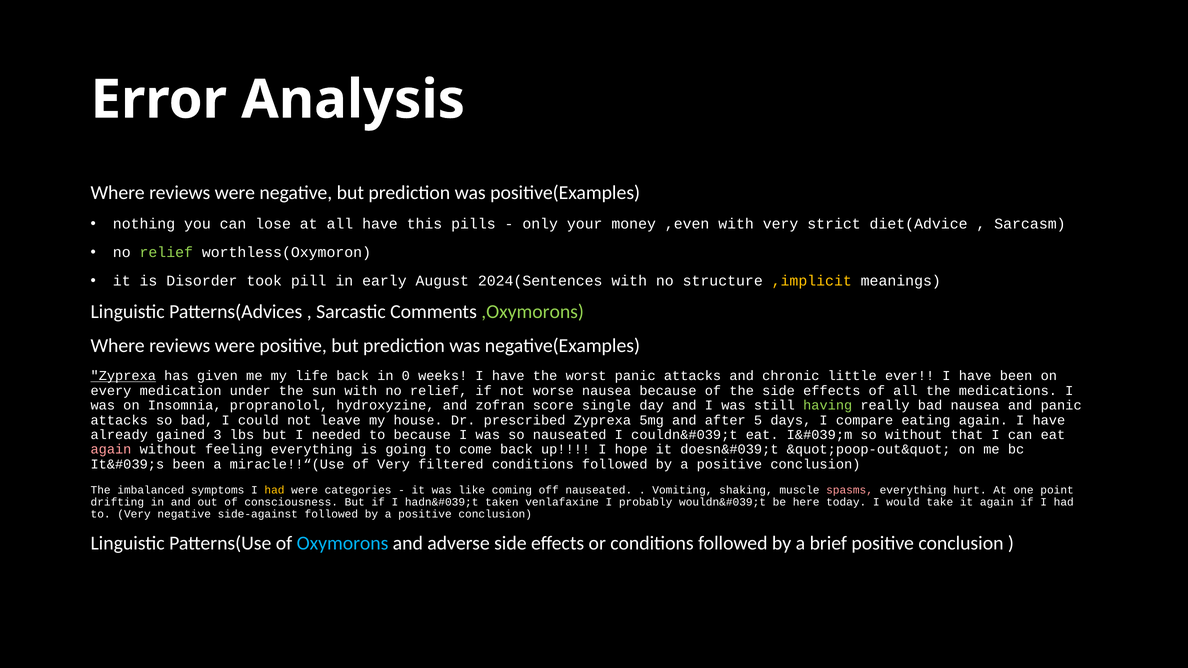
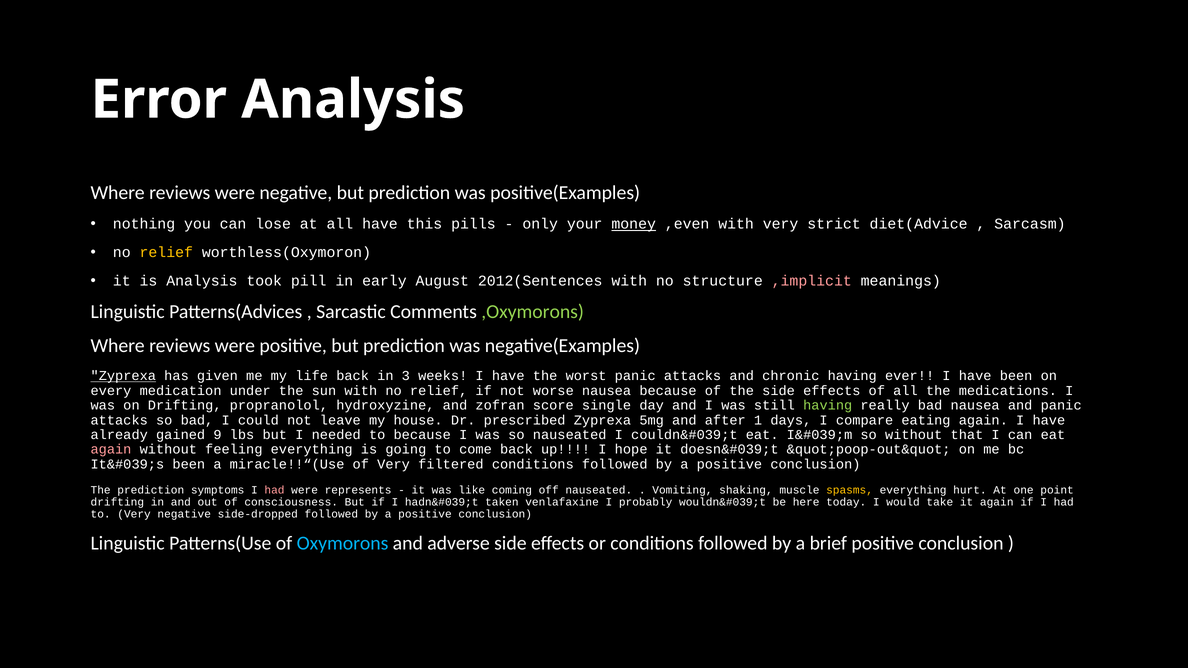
money underline: none -> present (634, 224)
relief colour: light green -> yellow (166, 252)
is Disorder: Disorder -> Analysis (202, 281)
2024(Sentences: 2024(Sentences -> 2012(Sentences (540, 281)
,implicit colour: yellow -> pink (812, 281)
0: 0 -> 3 (406, 376)
chronic little: little -> having (852, 376)
on Insomnia: Insomnia -> Drifting (185, 406)
5: 5 -> 1 (758, 420)
3: 3 -> 9 (217, 435)
The imbalanced: imbalanced -> prediction (151, 490)
had colour: yellow -> pink (274, 490)
categories: categories -> represents (358, 490)
spasms colour: pink -> yellow (850, 490)
side-against: side-against -> side-dropped (258, 514)
